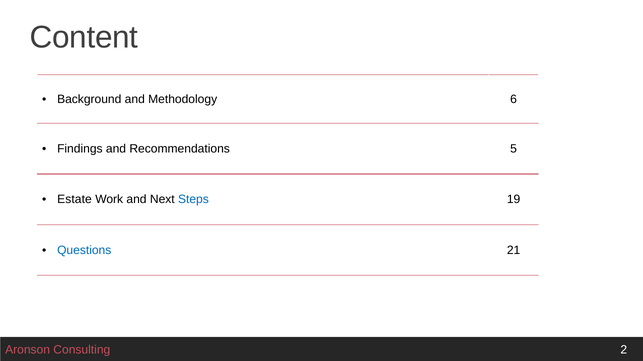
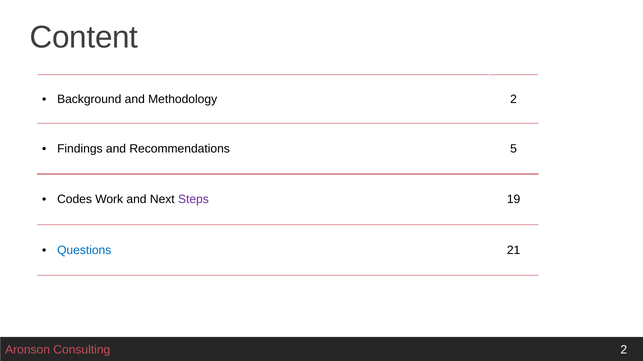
Methodology 6: 6 -> 2 (514, 99)
Estate: Estate -> Codes (75, 200)
Steps colour: blue -> purple (193, 200)
